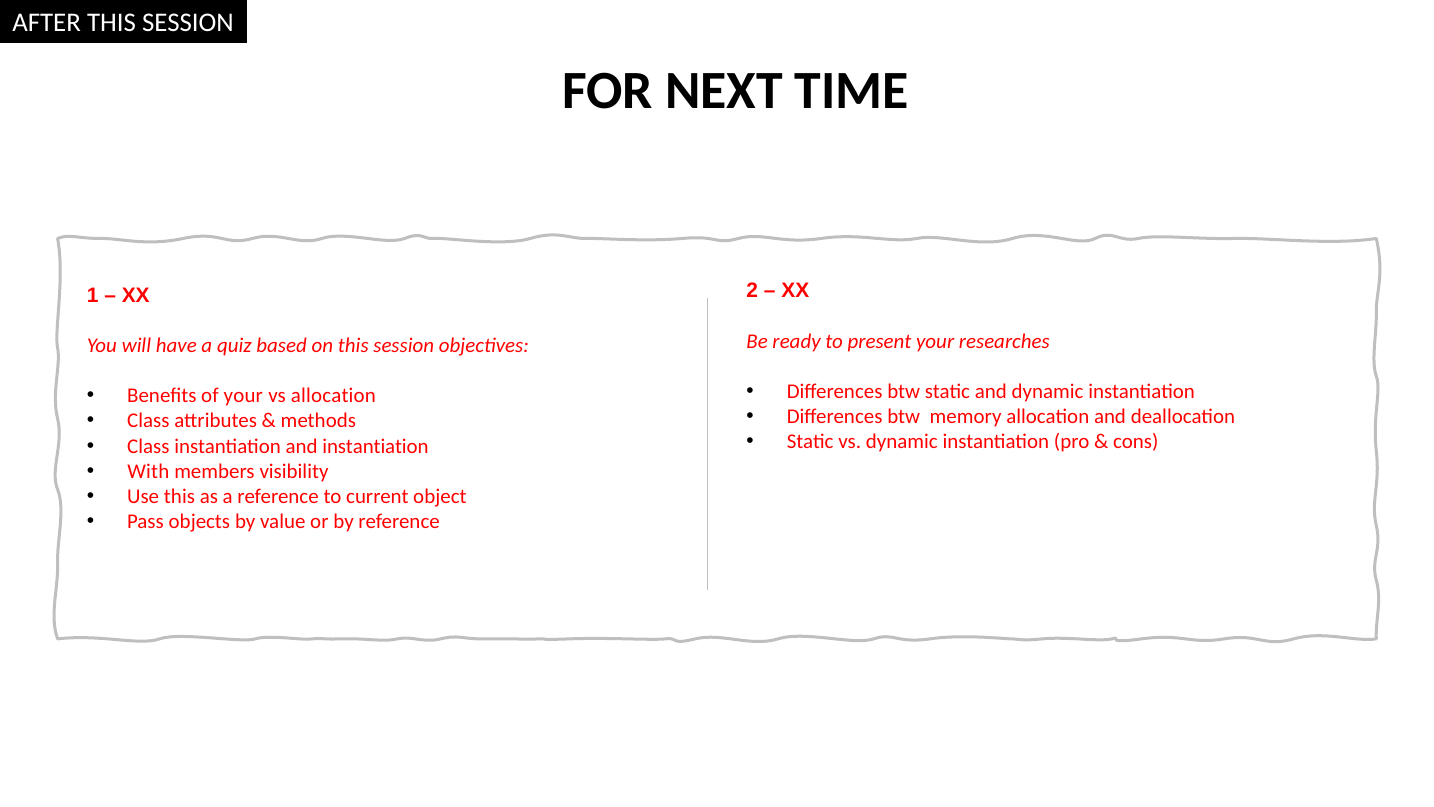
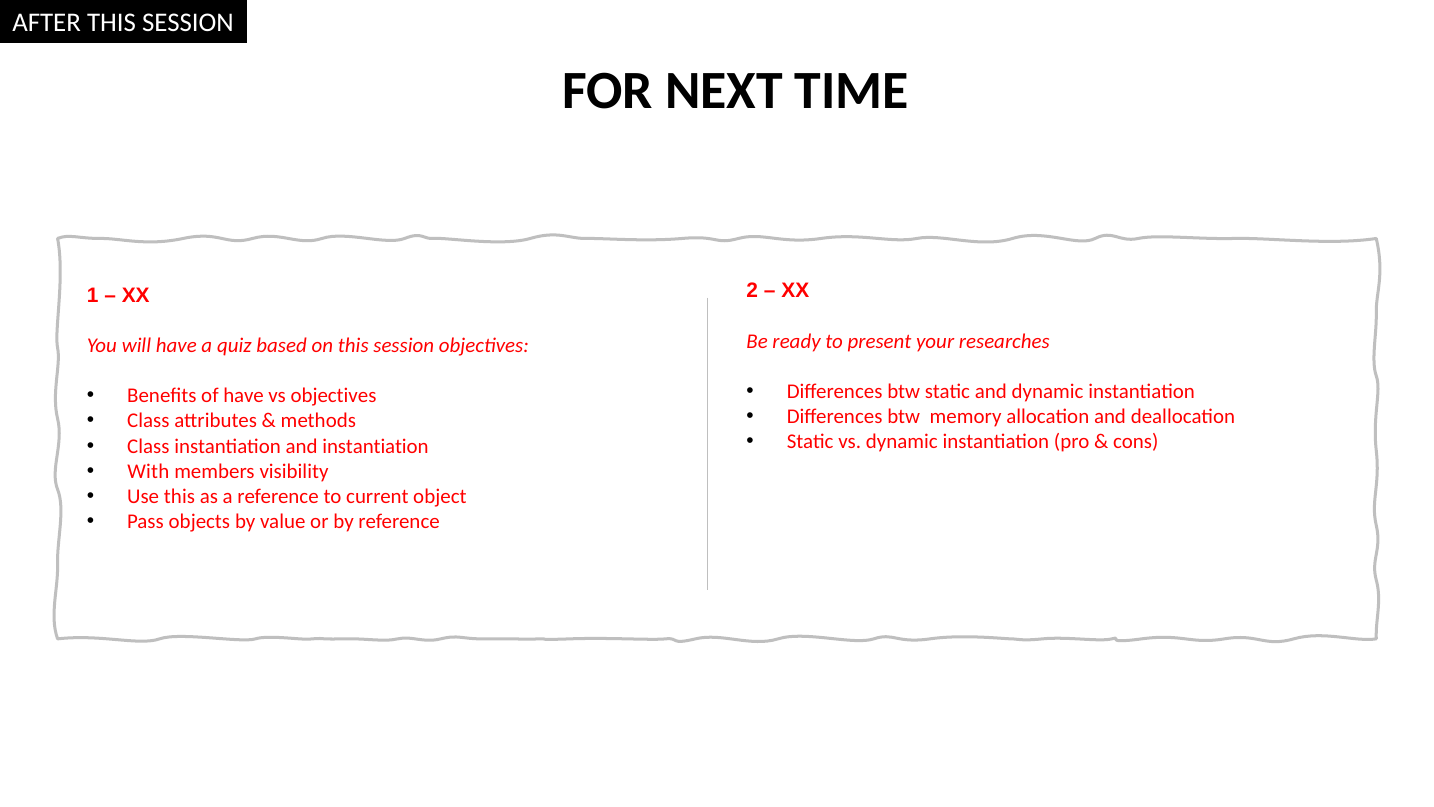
of your: your -> have (244, 396)
vs allocation: allocation -> objectives (334, 396)
